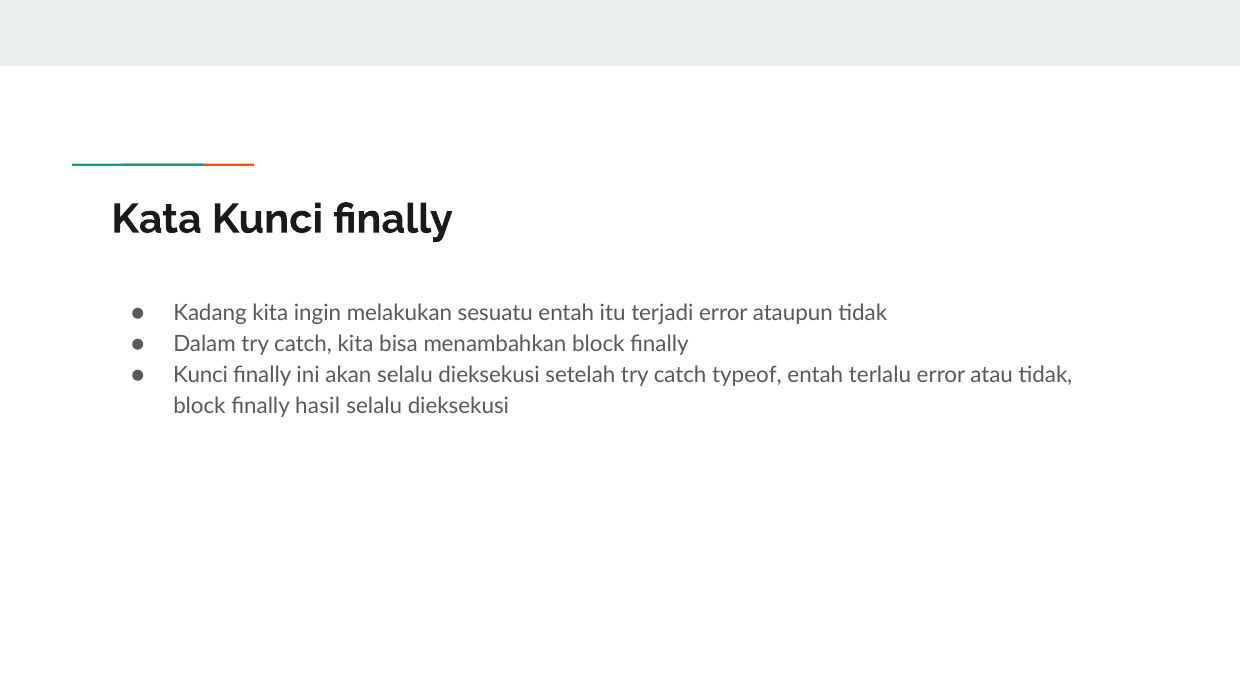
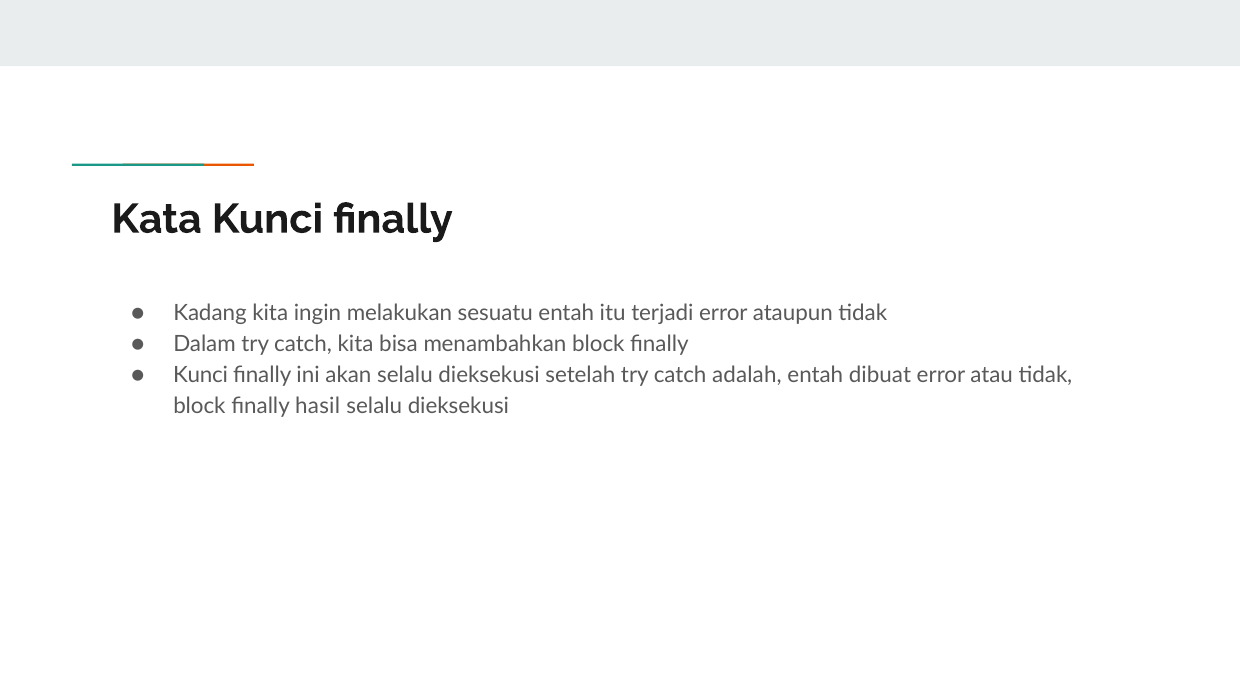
typeof: typeof -> adalah (747, 375)
terlalu: terlalu -> dibuat (880, 375)
